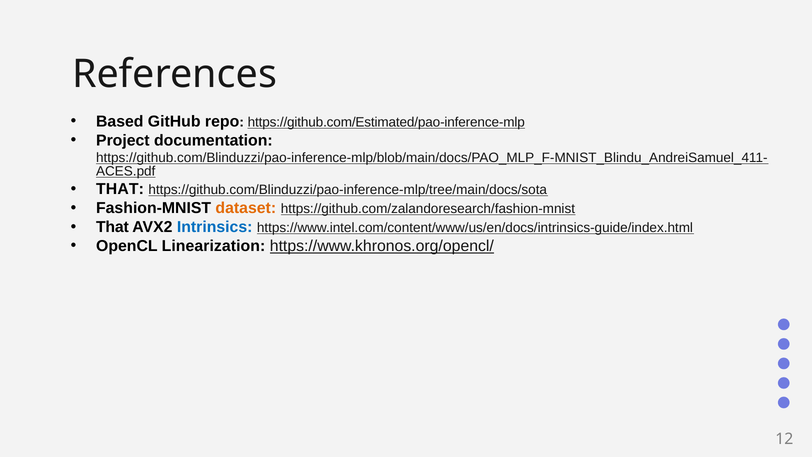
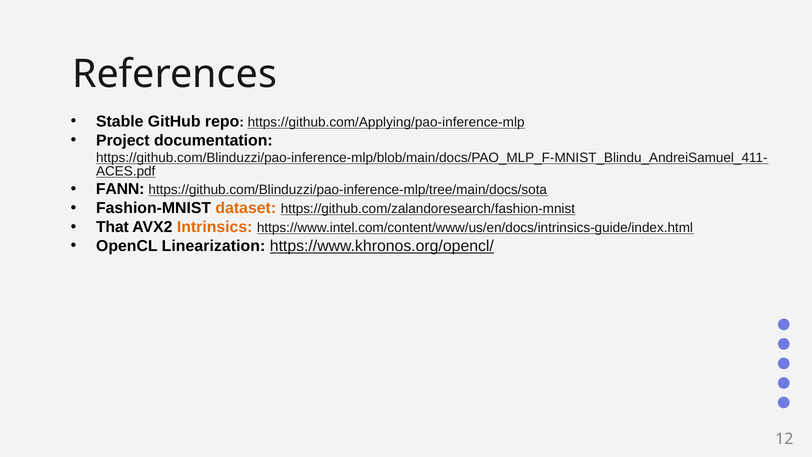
Based: Based -> Stable (120, 121)
https://github.com/Estimated/pao-inference-mlp: https://github.com/Estimated/pao-inference-mlp -> https://github.com/Applying/pao-inference-mlp (386, 122)
THAT: THAT -> FANN (120, 189)
Intrinsics colour: blue -> orange (215, 227)
